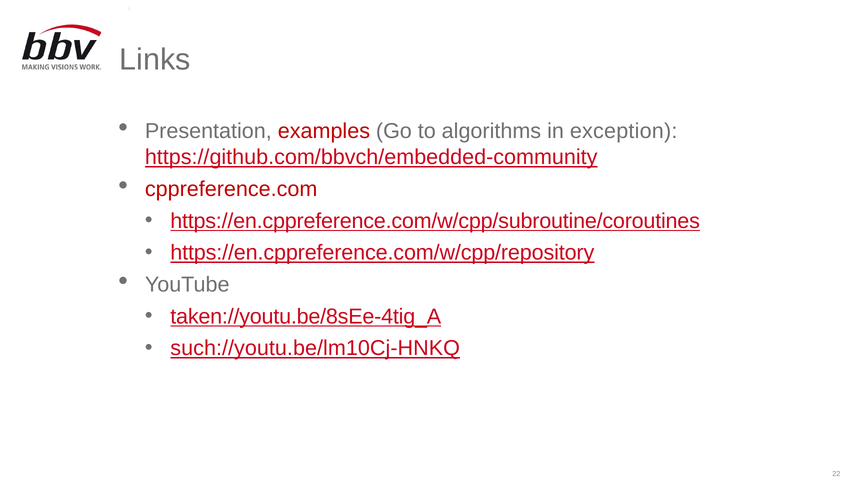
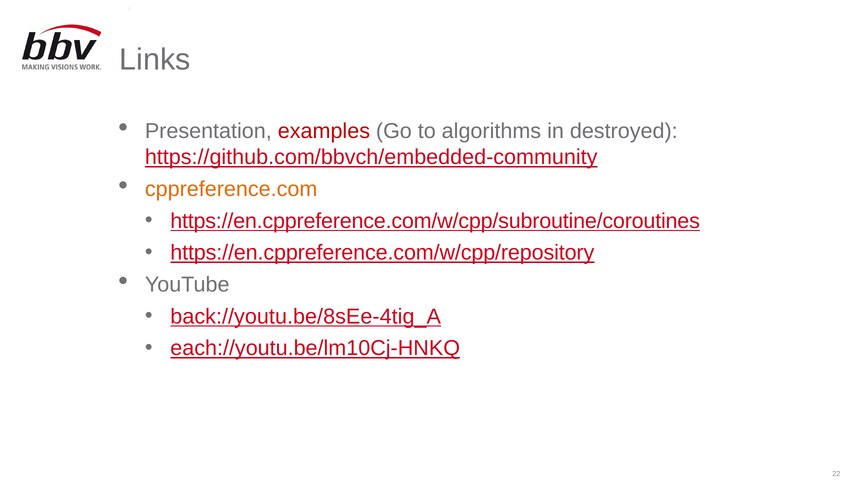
exception: exception -> destroyed (624, 131)
cppreference.com colour: red -> orange (231, 189)
taken://youtu.be/8sEe-4tig_A: taken://youtu.be/8sEe-4tig_A -> back://youtu.be/8sEe-4tig_A (306, 316)
such://youtu.be/lm10Cj-HNKQ: such://youtu.be/lm10Cj-HNKQ -> each://youtu.be/lm10Cj-HNKQ (315, 348)
